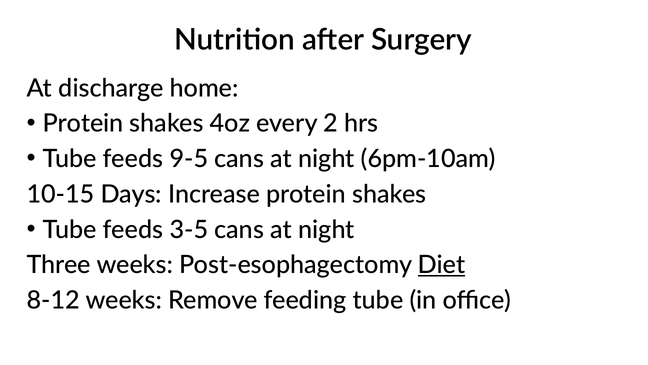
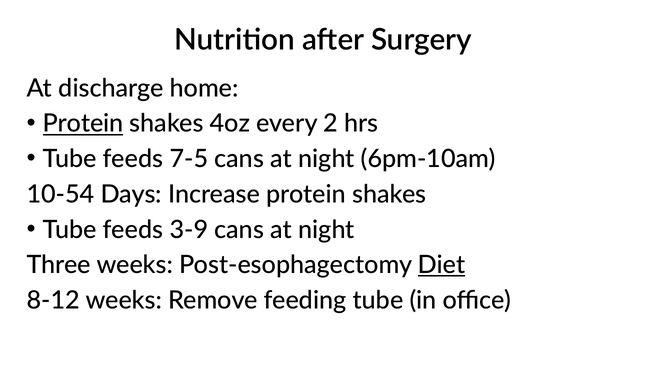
Protein underline: none -> present (83, 124)
9-5: 9-5 -> 7-5 (189, 159)
10-15: 10-15 -> 10-54 (61, 194)
3-5: 3-5 -> 3-9 (189, 229)
